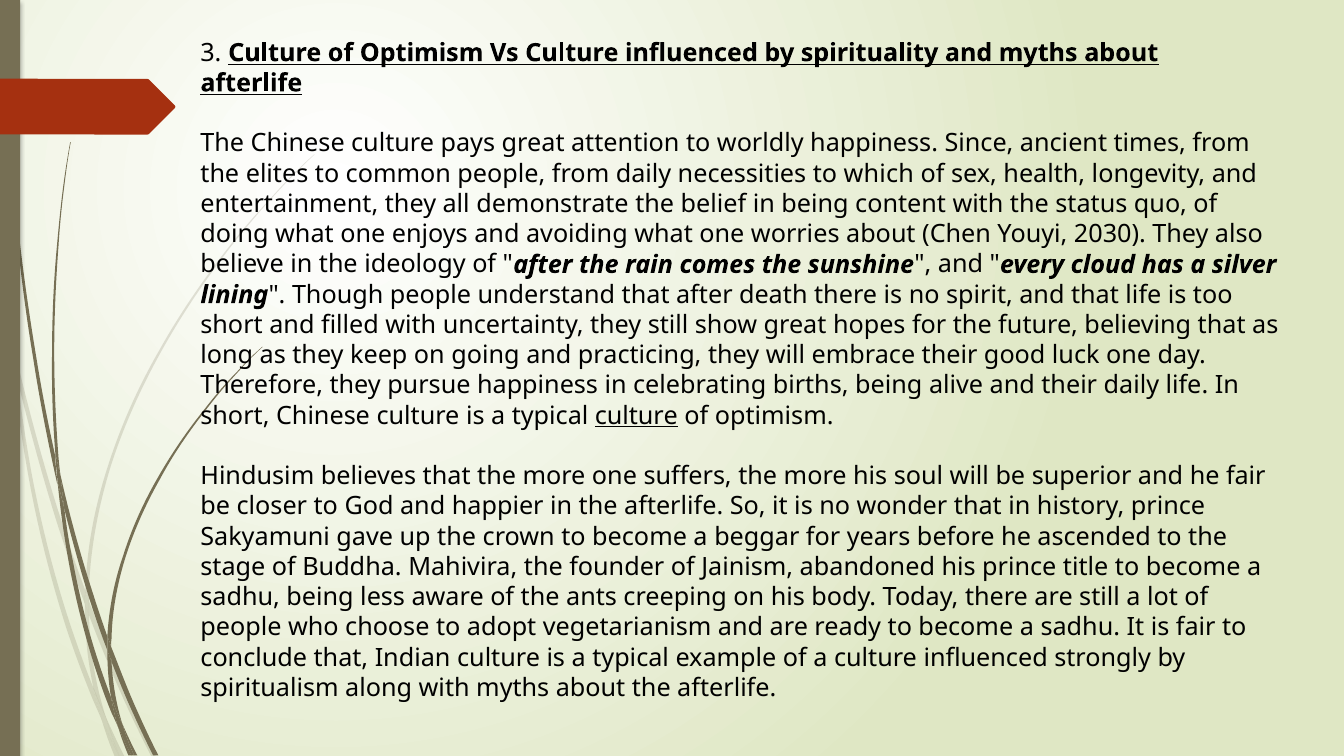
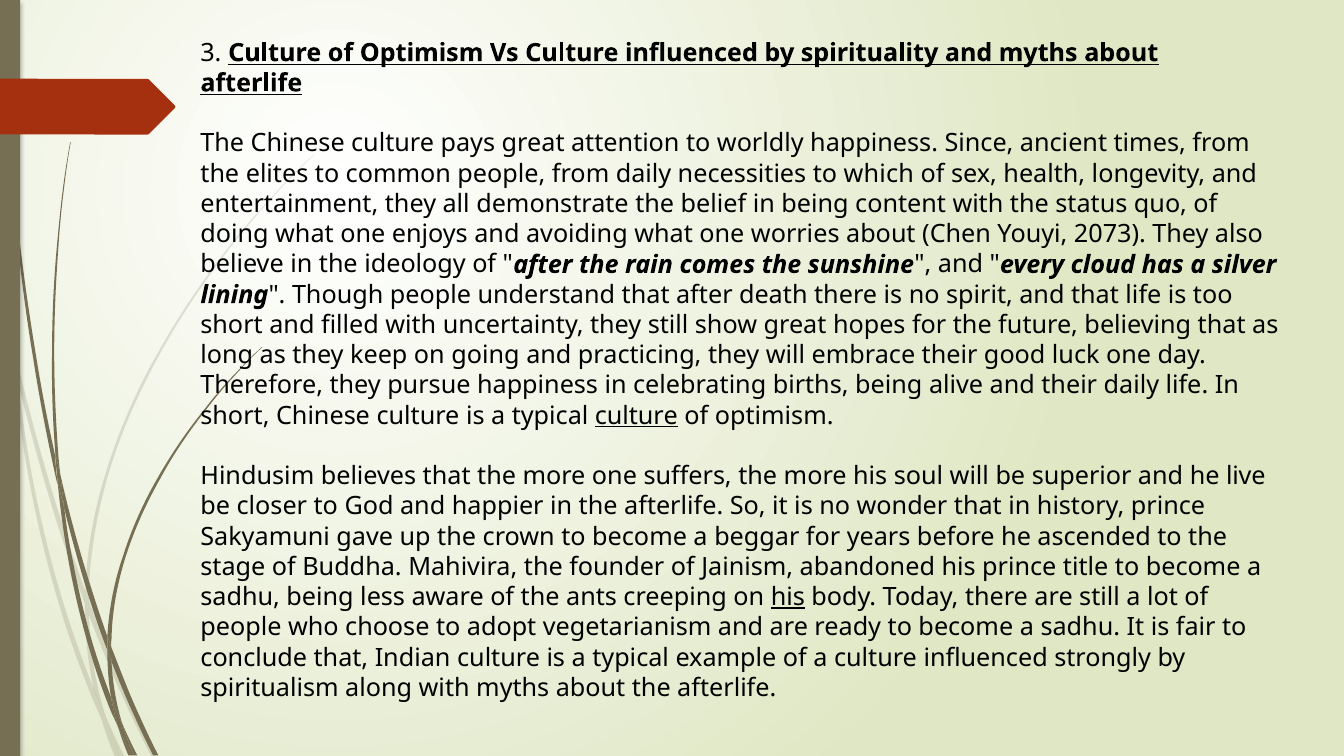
2030: 2030 -> 2073 (1110, 234)
he fair: fair -> live (1246, 476)
his underline: none -> present (788, 597)
